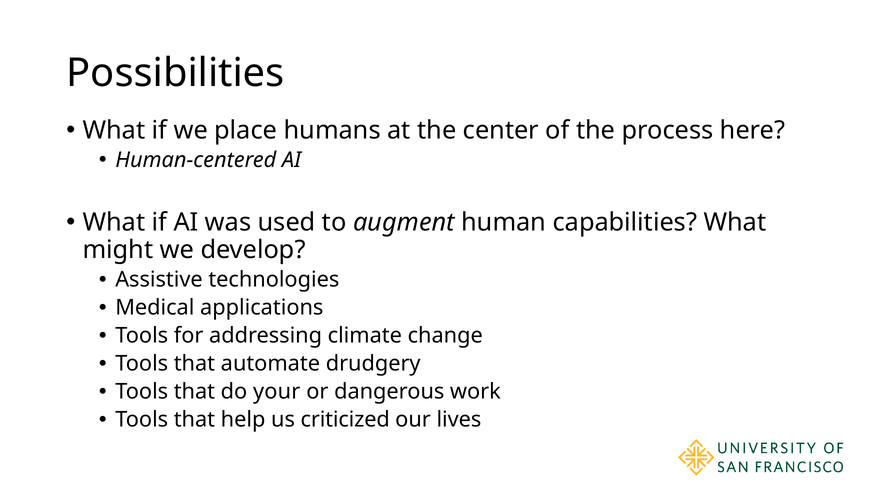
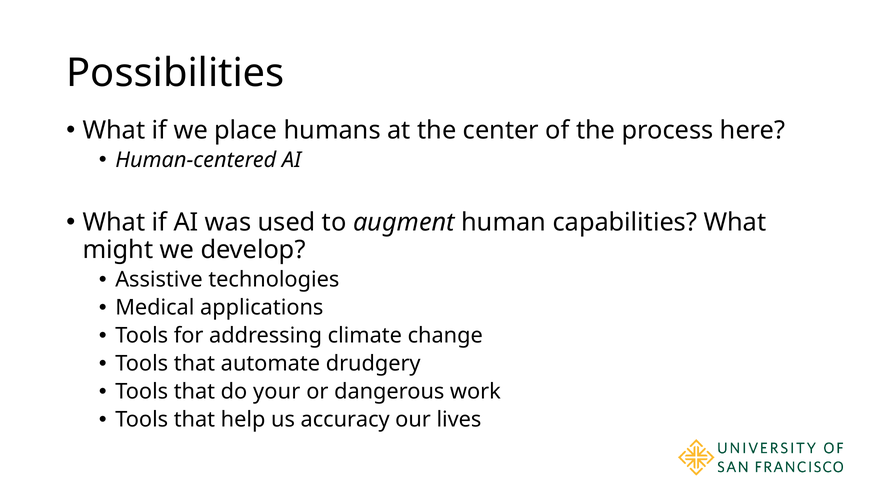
criticized: criticized -> accuracy (345, 420)
